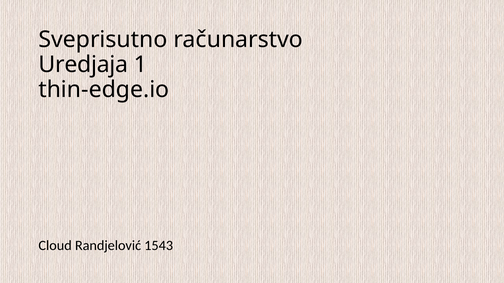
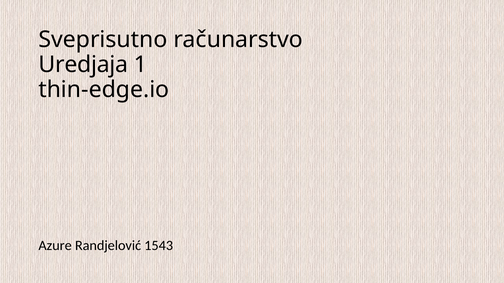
Cloud: Cloud -> Azure (55, 246)
